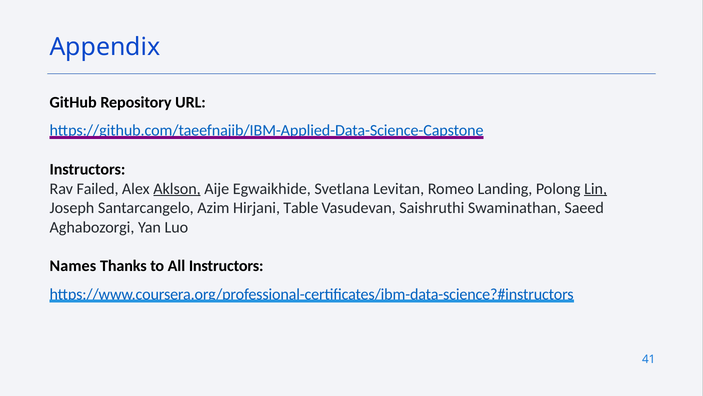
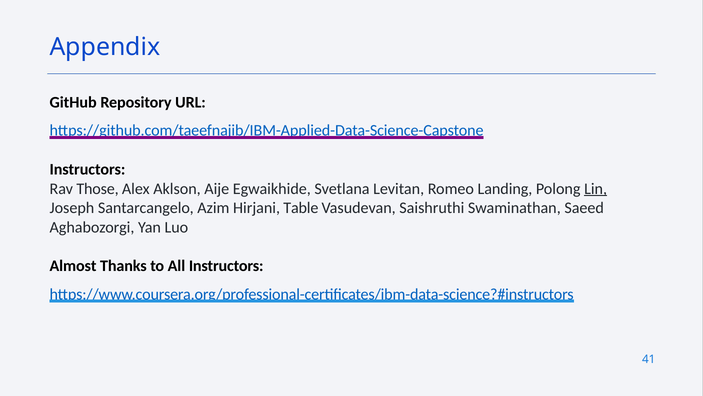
Failed: Failed -> Those (98, 188)
Aklson underline: present -> none (177, 188)
Names: Names -> Almost (73, 266)
